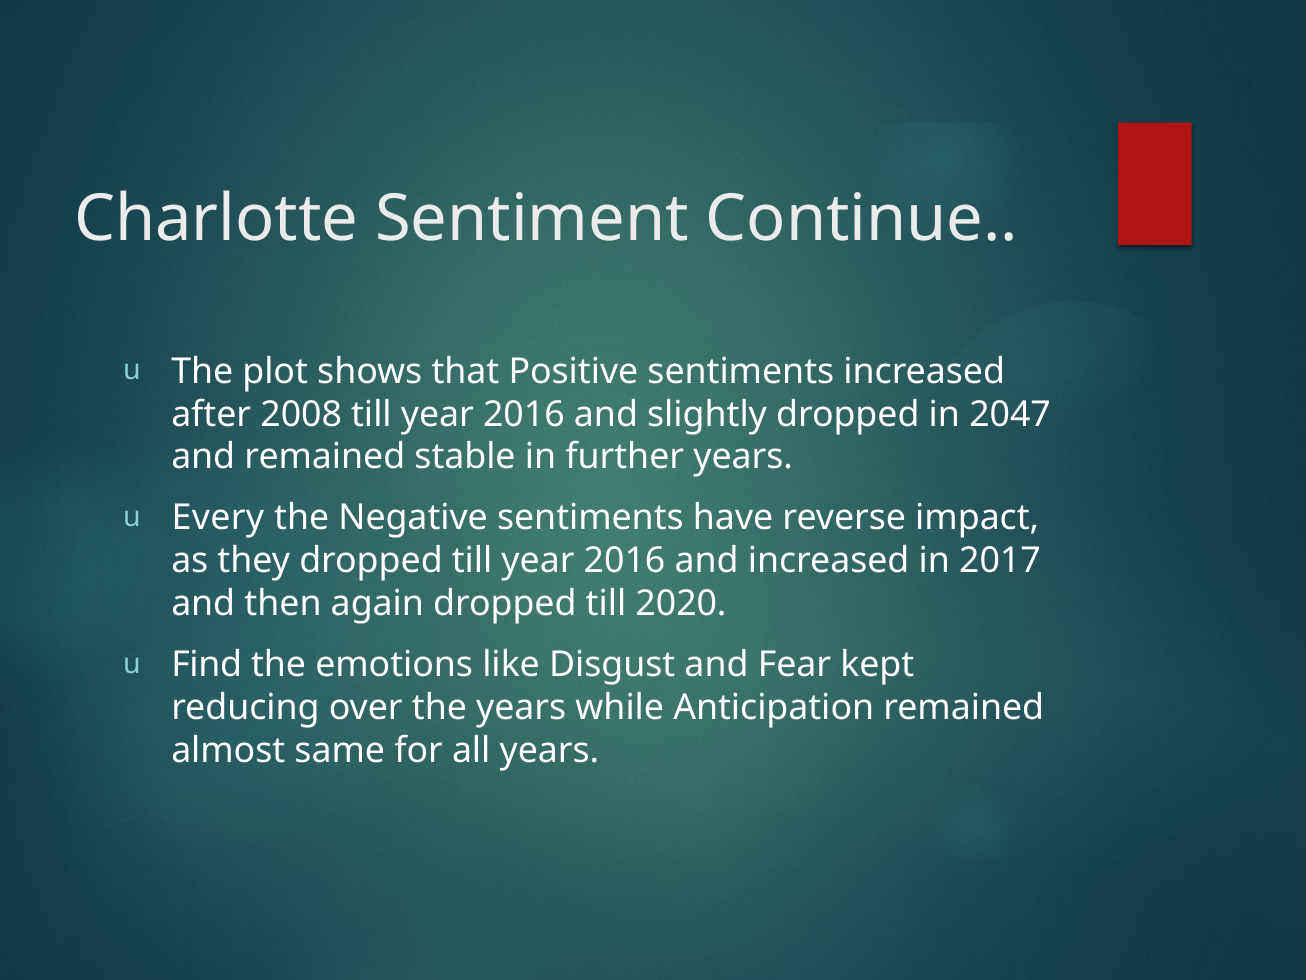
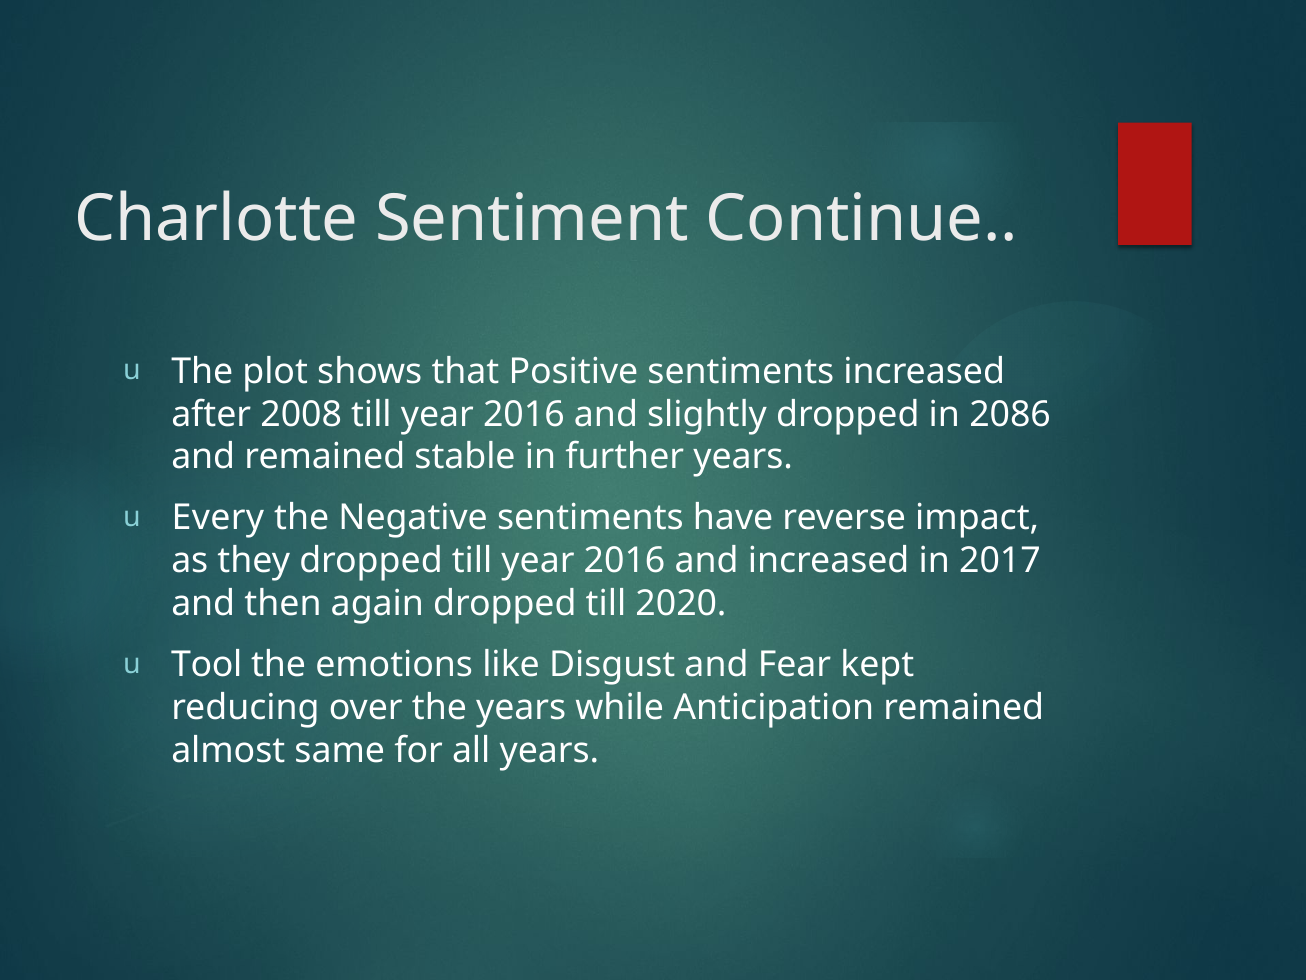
2047: 2047 -> 2086 (1010, 414)
Find: Find -> Tool (207, 664)
